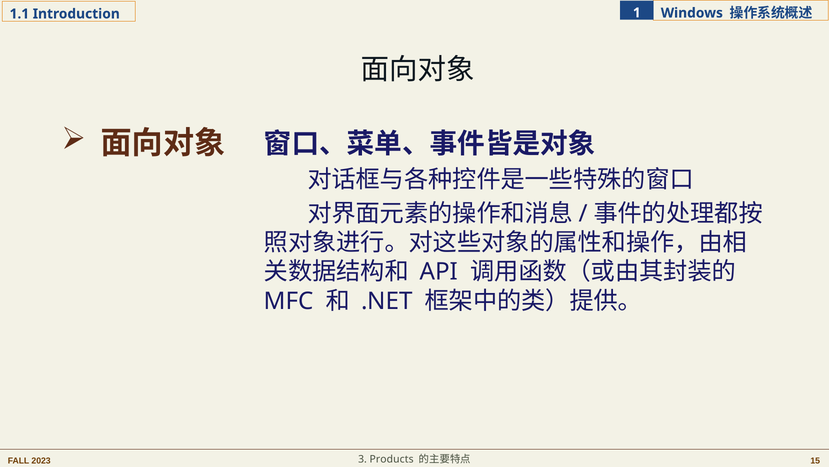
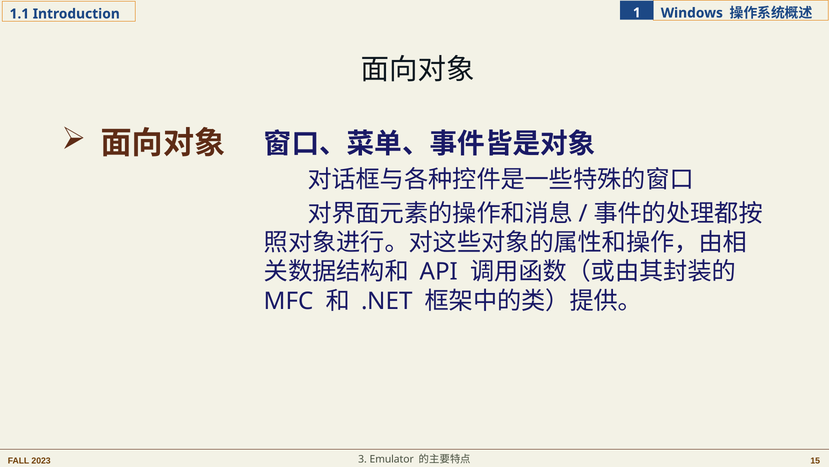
Products: Products -> Emulator (392, 459)
